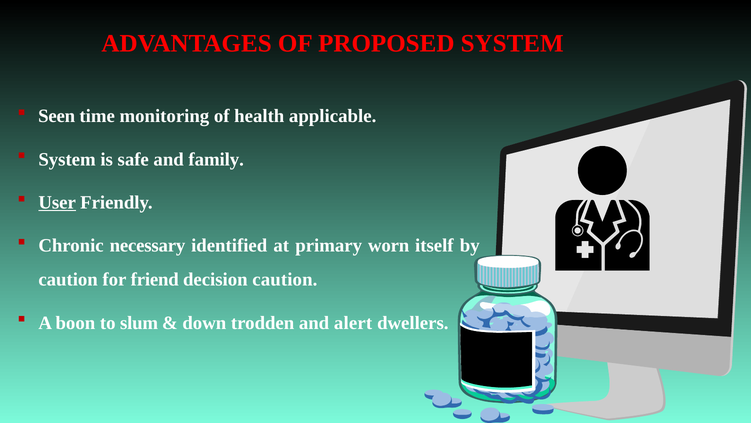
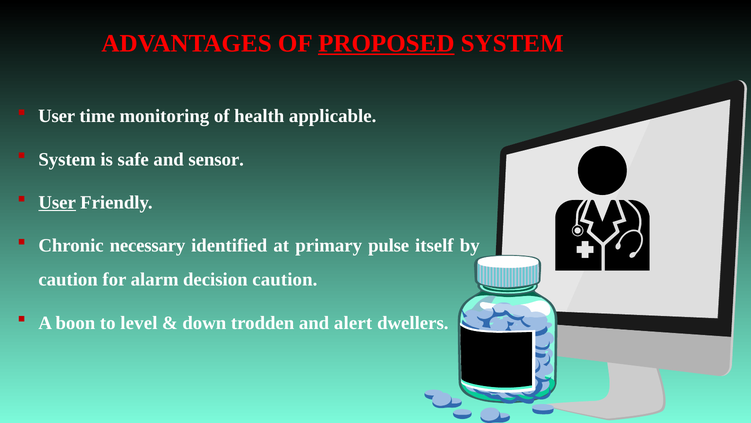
PROPOSED underline: none -> present (386, 43)
Seen: Seen -> User (57, 116)
family: family -> sensor (216, 159)
worn: worn -> pulse (389, 245)
friend: friend -> alarm (155, 279)
slum: slum -> level (139, 322)
